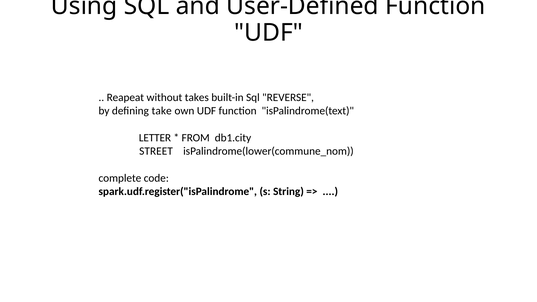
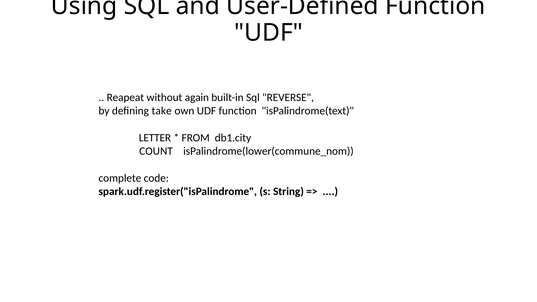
takes: takes -> again (197, 97)
STREET: STREET -> COUNT (156, 151)
